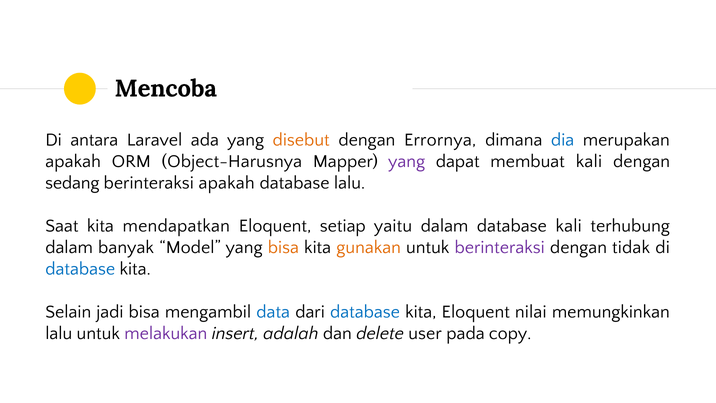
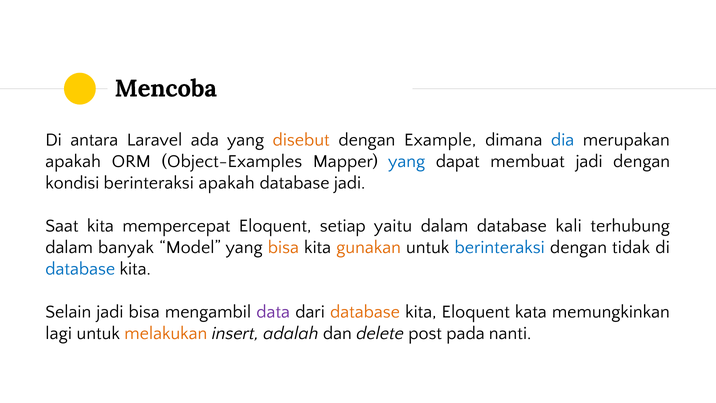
Errornya: Errornya -> Example (440, 140)
Object-Harusnya: Object-Harusnya -> Object-Examples (232, 161)
yang colour: purple -> blue (407, 161)
membuat kali: kali -> jadi (589, 161)
sedang: sedang -> kondisi (72, 183)
database lalu: lalu -> jadi (350, 183)
mendapatkan: mendapatkan -> mempercepat (176, 226)
berinteraksi colour: purple -> blue (500, 247)
data colour: blue -> purple (273, 312)
database colour: blue -> orange (365, 312)
nilai: nilai -> kata (531, 312)
lalu: lalu -> lagi (59, 333)
melakukan colour: purple -> orange (166, 333)
user: user -> post (425, 333)
copy: copy -> nanti (510, 333)
